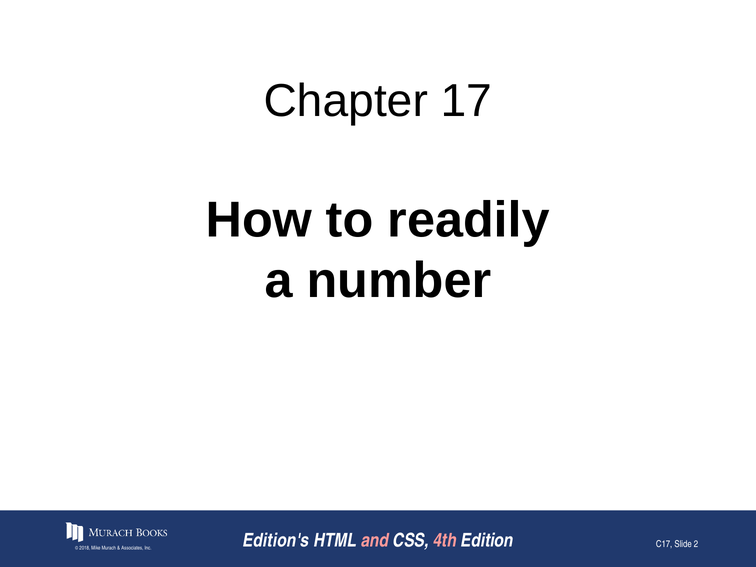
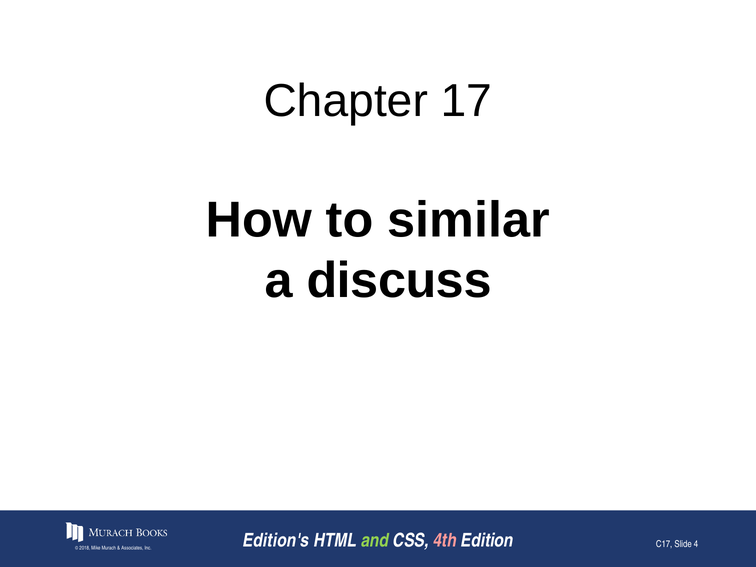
readily: readily -> similar (469, 220)
number: number -> discuss (399, 281)
and colour: pink -> light green (375, 541)
2: 2 -> 4 (696, 544)
